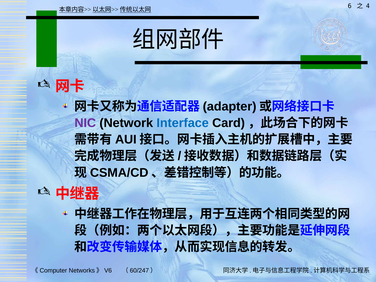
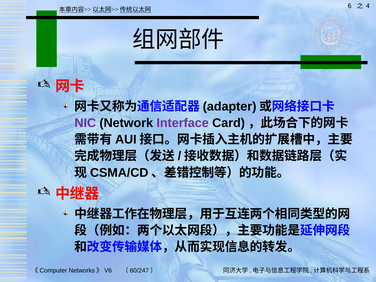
Interface colour: blue -> purple (183, 123)
